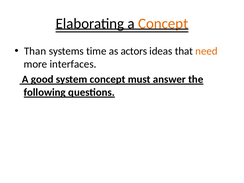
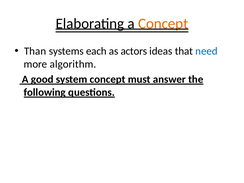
time: time -> each (96, 51)
need colour: orange -> blue (206, 51)
interfaces: interfaces -> algorithm (73, 64)
